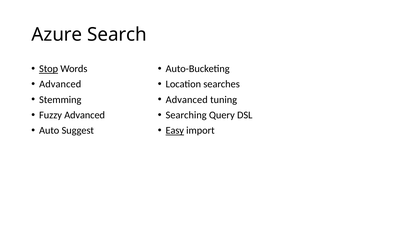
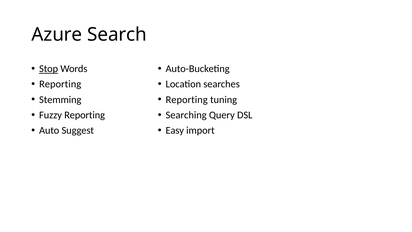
Advanced: Advanced -> Reporting (60, 84)
Advanced: Advanced -> Reporting (187, 100)
Fuzzy Advanced: Advanced -> Reporting (85, 115)
Easy underline: present -> none (175, 130)
